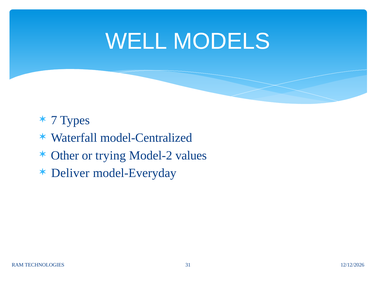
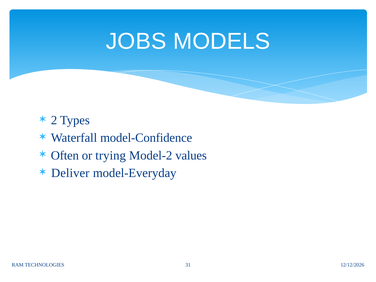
WELL: WELL -> JOBS (136, 41)
7: 7 -> 2 (54, 120)
model-Centralized: model-Centralized -> model-Confidence (146, 138)
Other: Other -> Often (65, 155)
